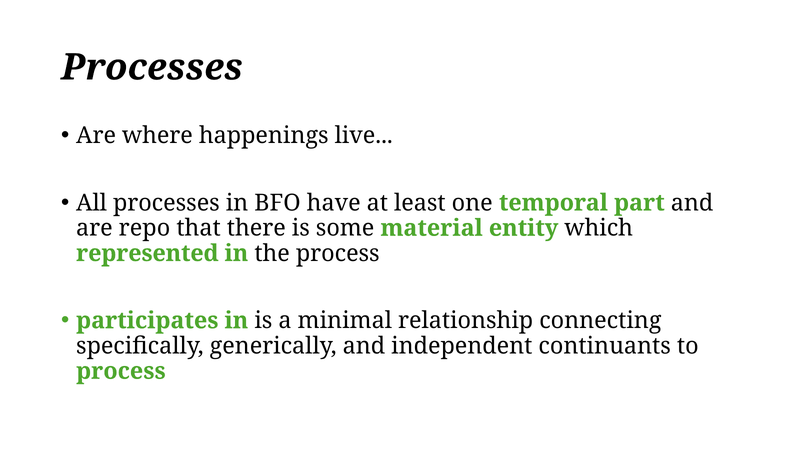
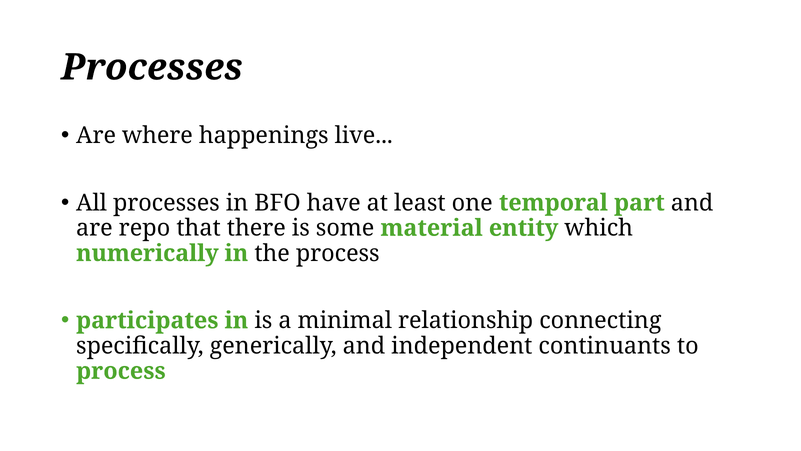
represented: represented -> numerically (147, 253)
